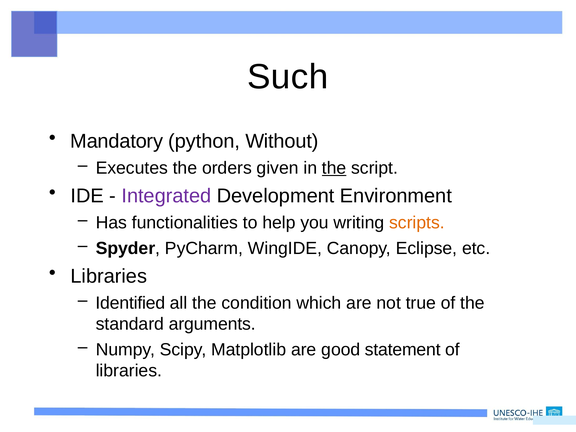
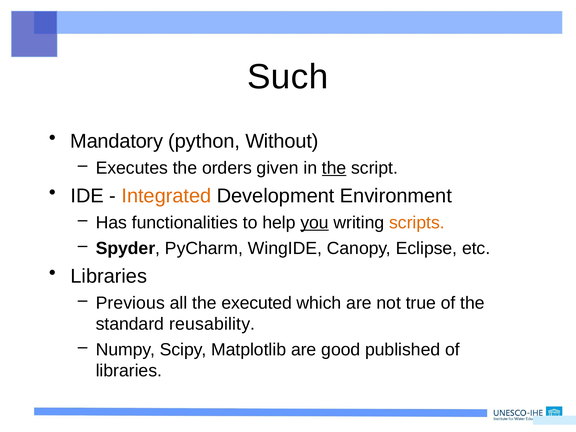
Integrated colour: purple -> orange (166, 196)
you underline: none -> present (315, 223)
Identified: Identified -> Previous (130, 303)
condition: condition -> executed (257, 303)
arguments: arguments -> reusability (212, 324)
statement: statement -> published (403, 350)
